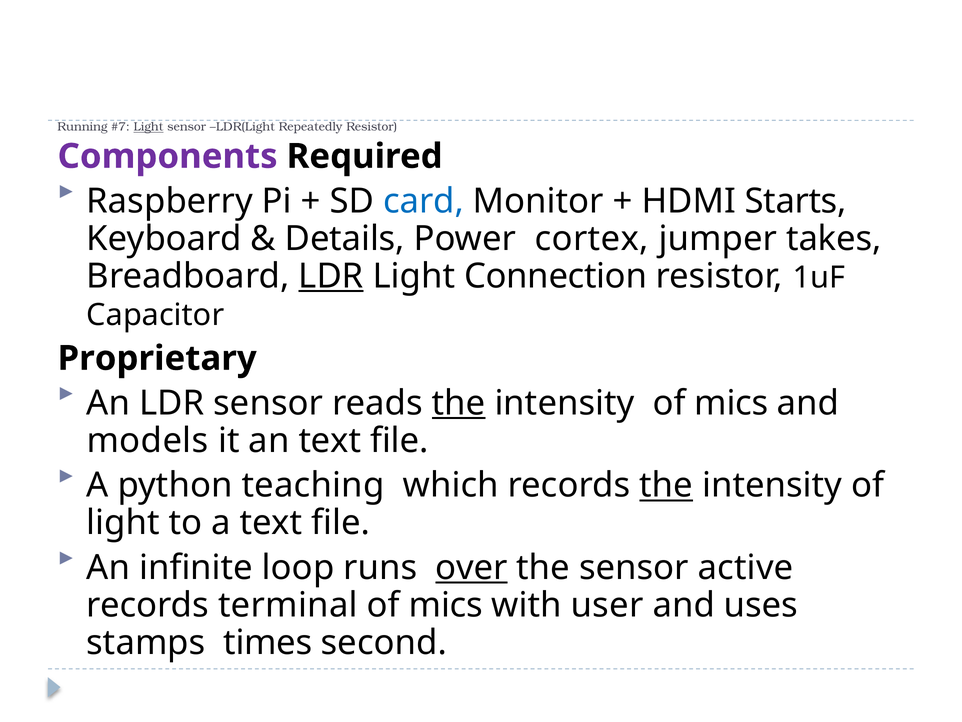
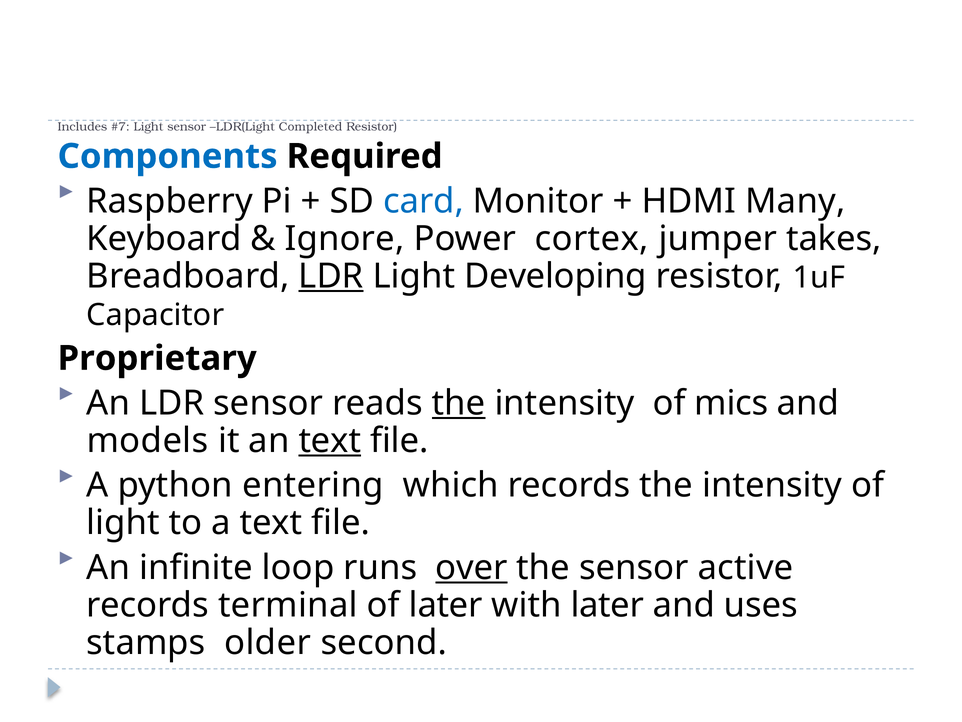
Running: Running -> Includes (82, 127)
Light underline: present -> none (148, 127)
Repeatedly: Repeatedly -> Completed (311, 127)
Components colour: purple -> blue (168, 156)
Starts: Starts -> Many (795, 201)
Details: Details -> Ignore (345, 238)
Connection: Connection -> Developing (556, 276)
text underline: none -> present (330, 440)
teaching: teaching -> entering (313, 485)
the underline: present -> none (666, 485)
mics: mics -> later (446, 605)
with user: user -> later (607, 605)
times: times -> older (268, 642)
